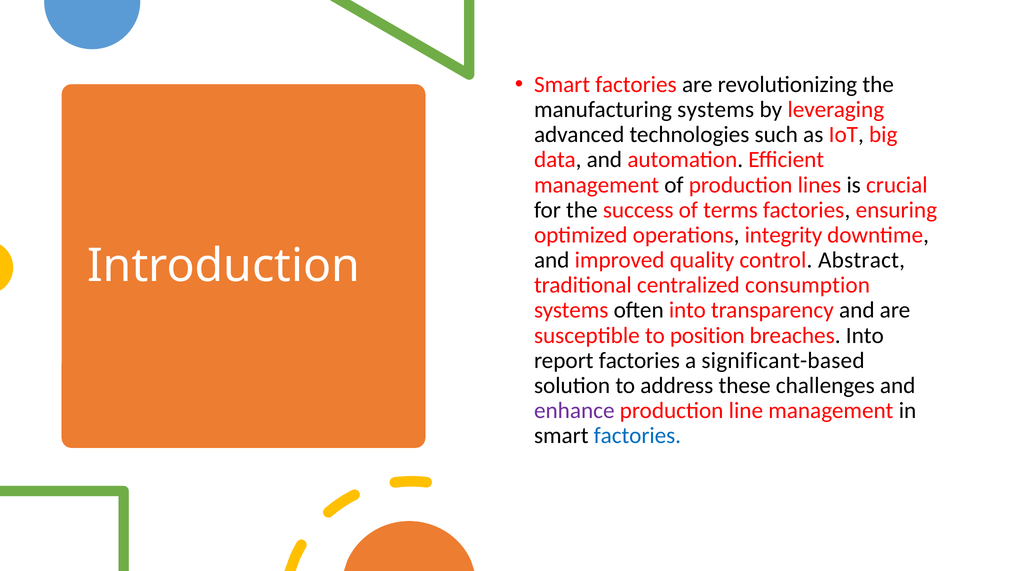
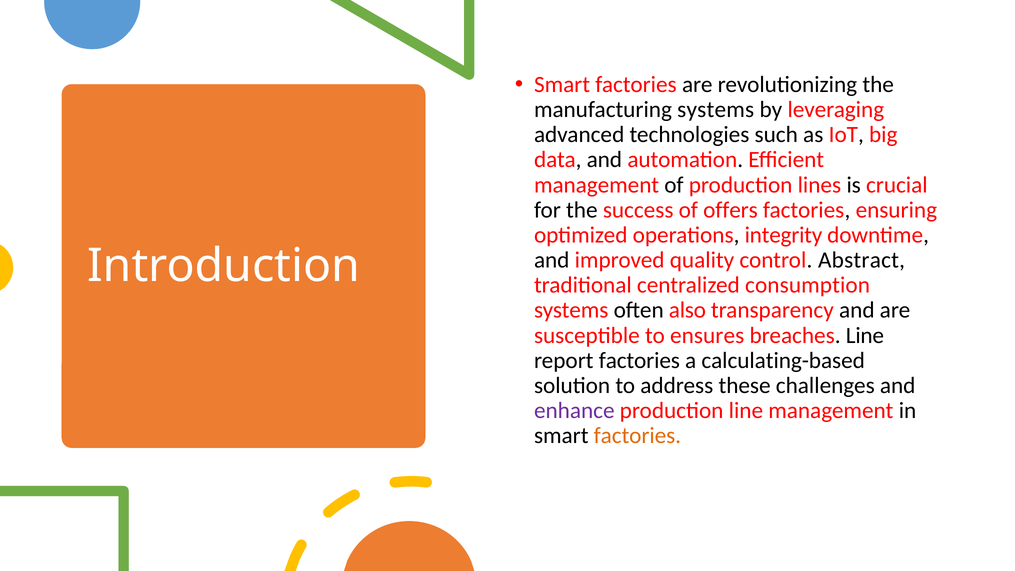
terms: terms -> offers (730, 210)
often into: into -> also (687, 310)
position: position -> ensures (707, 335)
breaches Into: Into -> Line (865, 335)
significant-based: significant-based -> calculating-based (783, 360)
factories colour: blue -> orange (637, 436)
